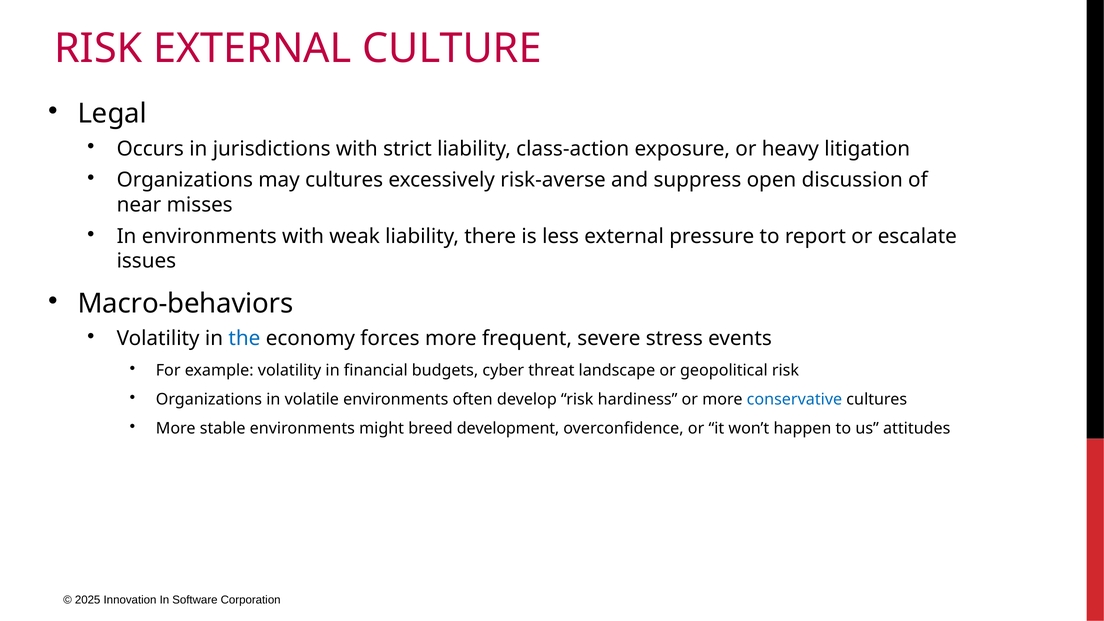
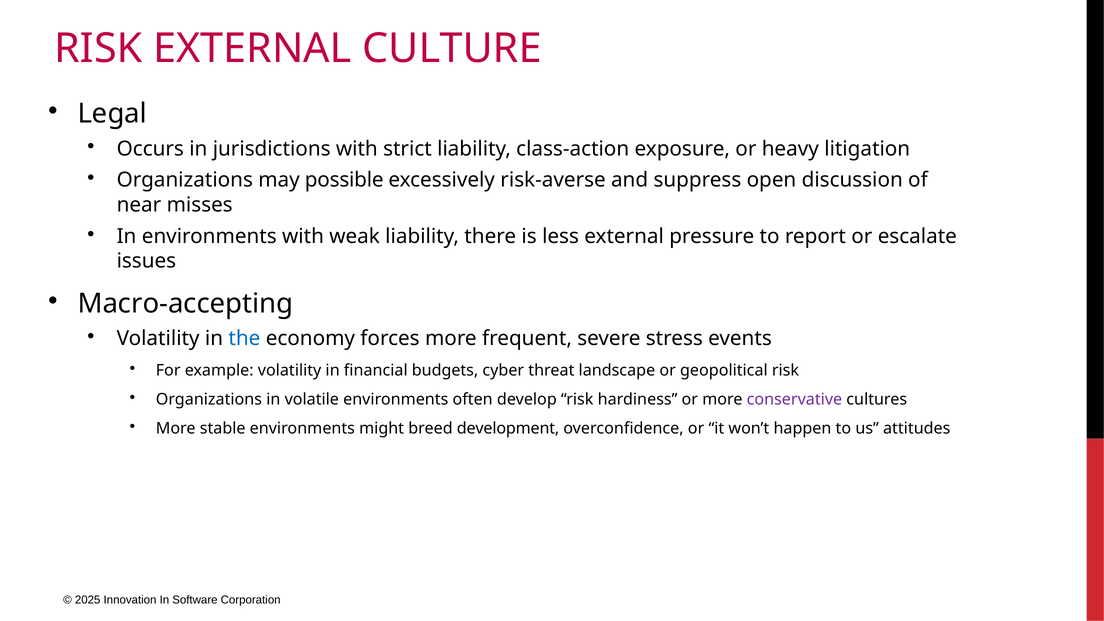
may cultures: cultures -> possible (344, 180)
Macro-behaviors: Macro-behaviors -> Macro-accepting (185, 304)
conservative colour: blue -> purple (794, 399)
